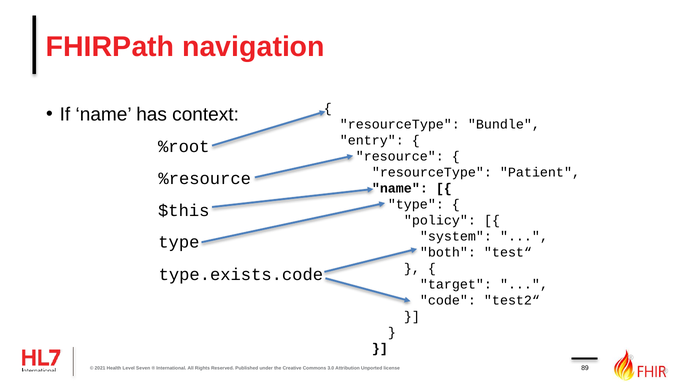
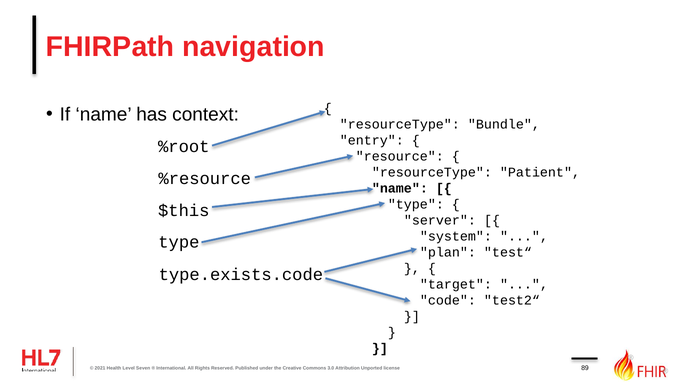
policy: policy -> server (440, 220)
both: both -> plan (448, 252)
